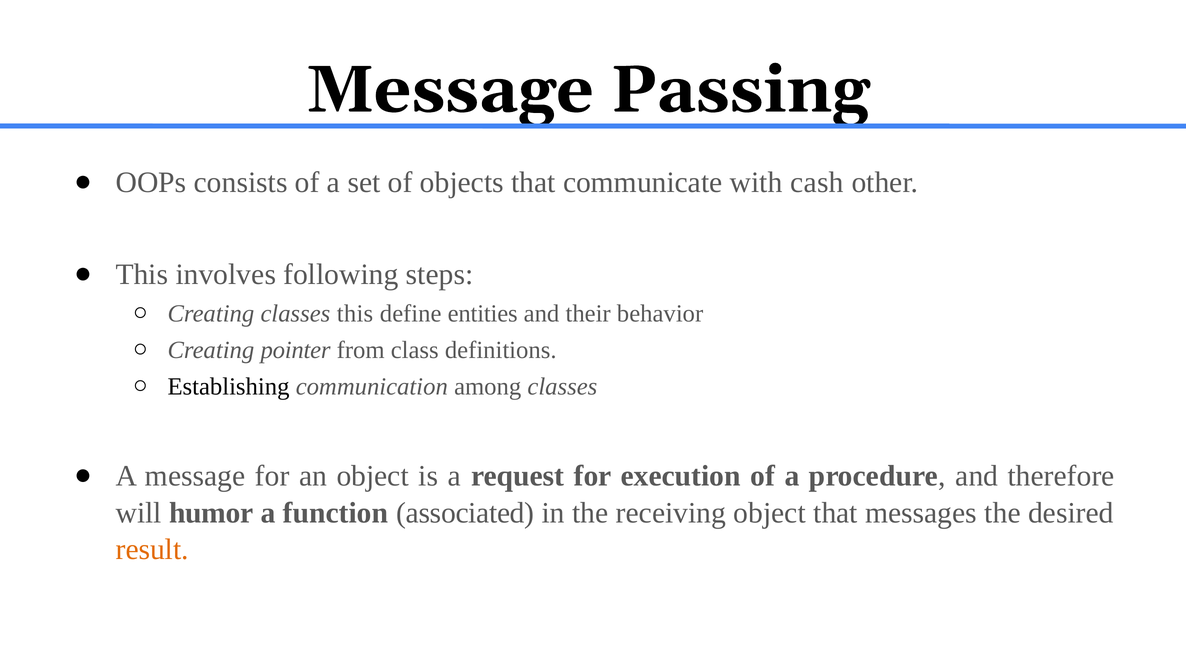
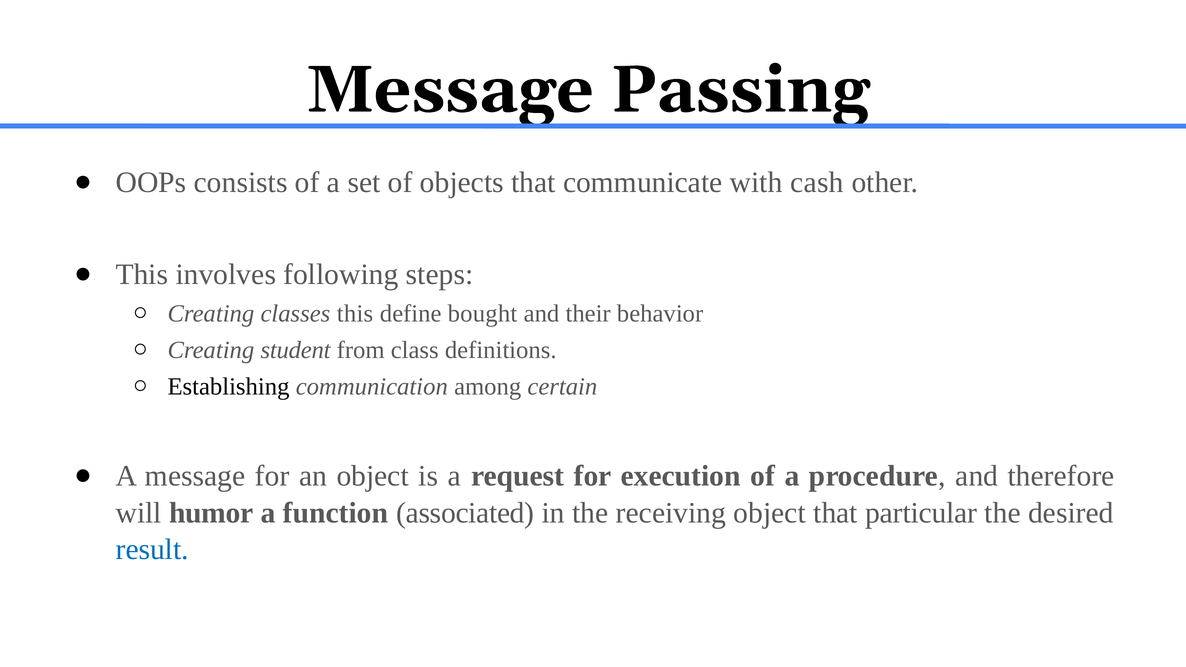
entities: entities -> bought (482, 314)
pointer: pointer -> student (296, 350)
among classes: classes -> certain (562, 387)
messages: messages -> particular (921, 513)
result colour: orange -> blue (152, 550)
